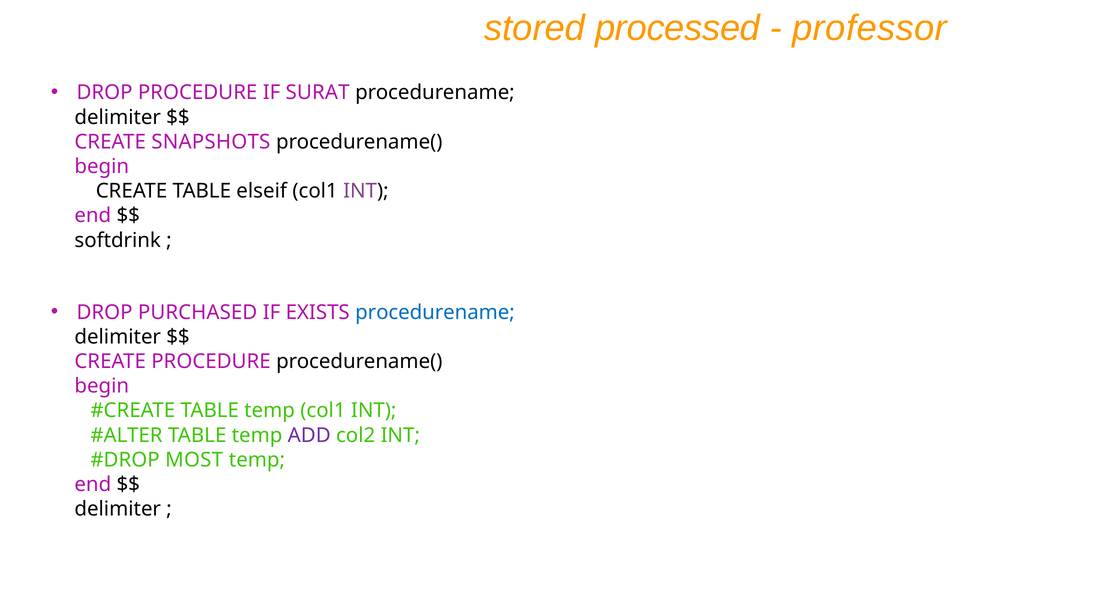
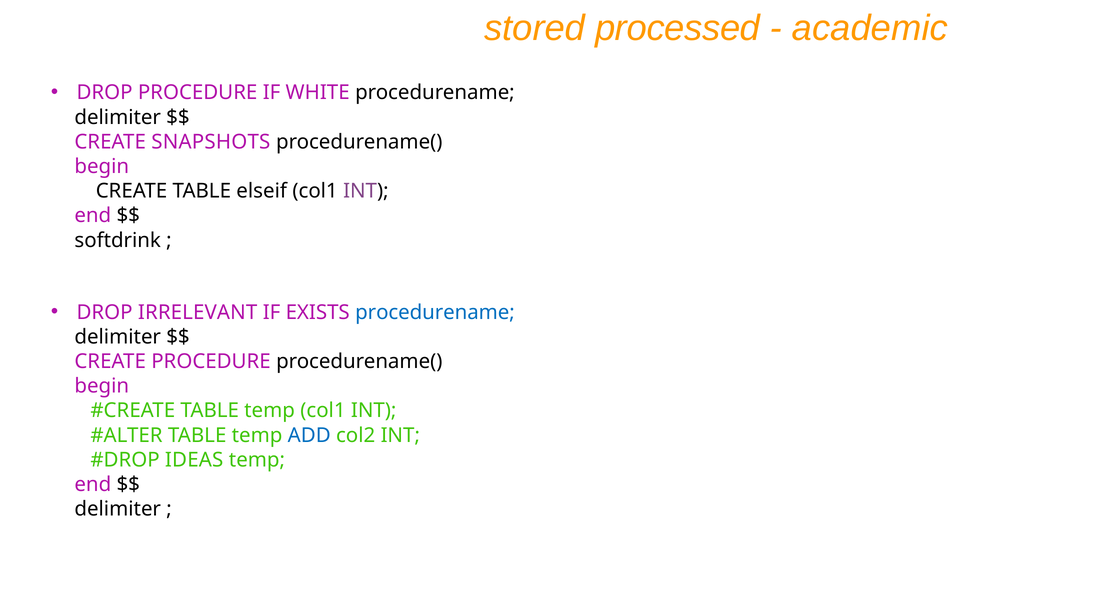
professor: professor -> academic (870, 28)
SURAT: SURAT -> WHITE (318, 93)
PURCHASED: PURCHASED -> IRRELEVANT (198, 312)
ADD colour: purple -> blue (309, 435)
MOST: MOST -> IDEAS (194, 460)
